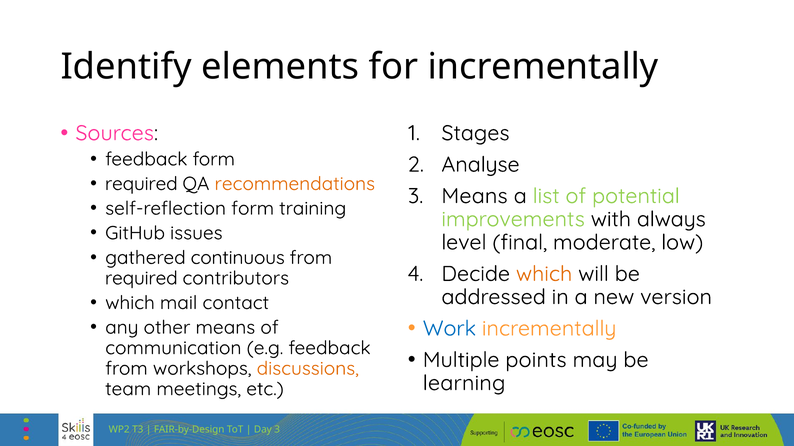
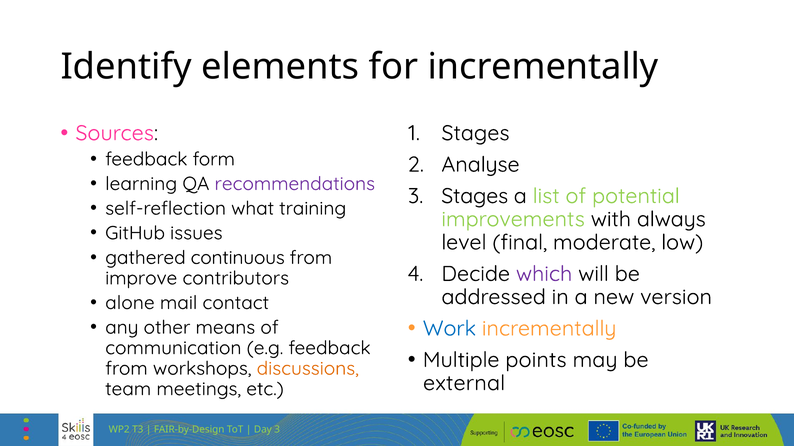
required: required -> learning (141, 184)
recommendations colour: orange -> purple (295, 184)
3 Means: Means -> Stages (475, 196)
self-reflection form: form -> what (253, 209)
which colour: orange -> purple (544, 274)
required: required -> improve (141, 279)
which: which -> alone (130, 303)
learning: learning -> external (464, 384)
